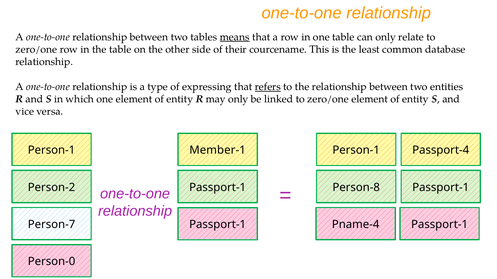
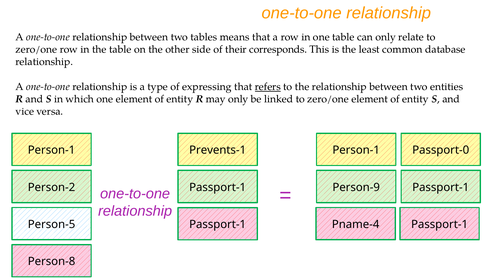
means underline: present -> none (235, 37)
courcename: courcename -> corresponds (278, 49)
Member-1: Member-1 -> Prevents-1 (218, 150)
Passport-4: Passport-4 -> Passport-0 (441, 150)
Person-8: Person-8 -> Person-9 (356, 188)
Person-7: Person-7 -> Person-5 (52, 225)
Person-0: Person-0 -> Person-8 (52, 262)
